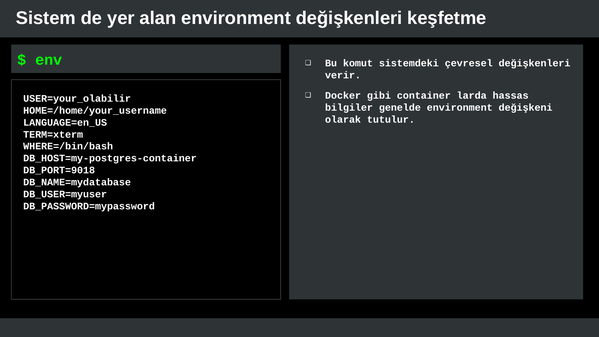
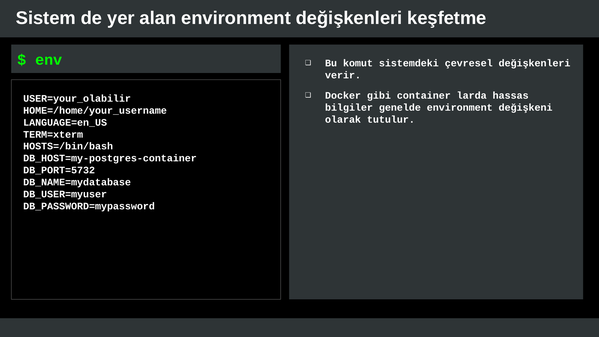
WHERE=/bin/bash: WHERE=/bin/bash -> HOSTS=/bin/bash (68, 146)
DB_PORT=9018: DB_PORT=9018 -> DB_PORT=5732 (59, 170)
